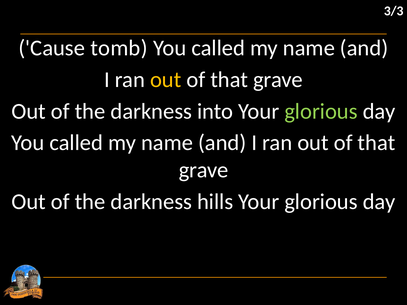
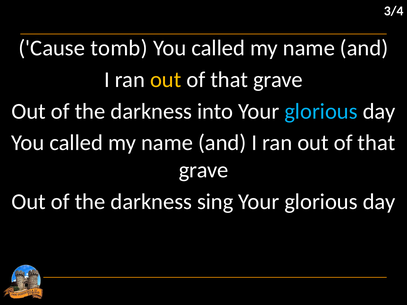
3/3: 3/3 -> 3/4 (394, 11)
glorious colour: light green -> light blue (321, 111)
hills: hills -> sing (215, 202)
